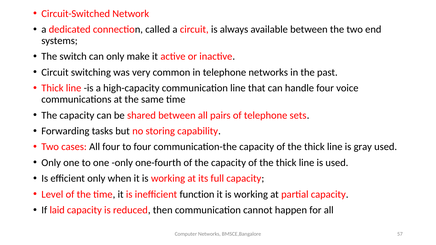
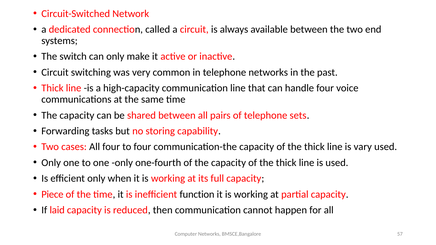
gray: gray -> vary (363, 147)
Level: Level -> Piece (52, 194)
